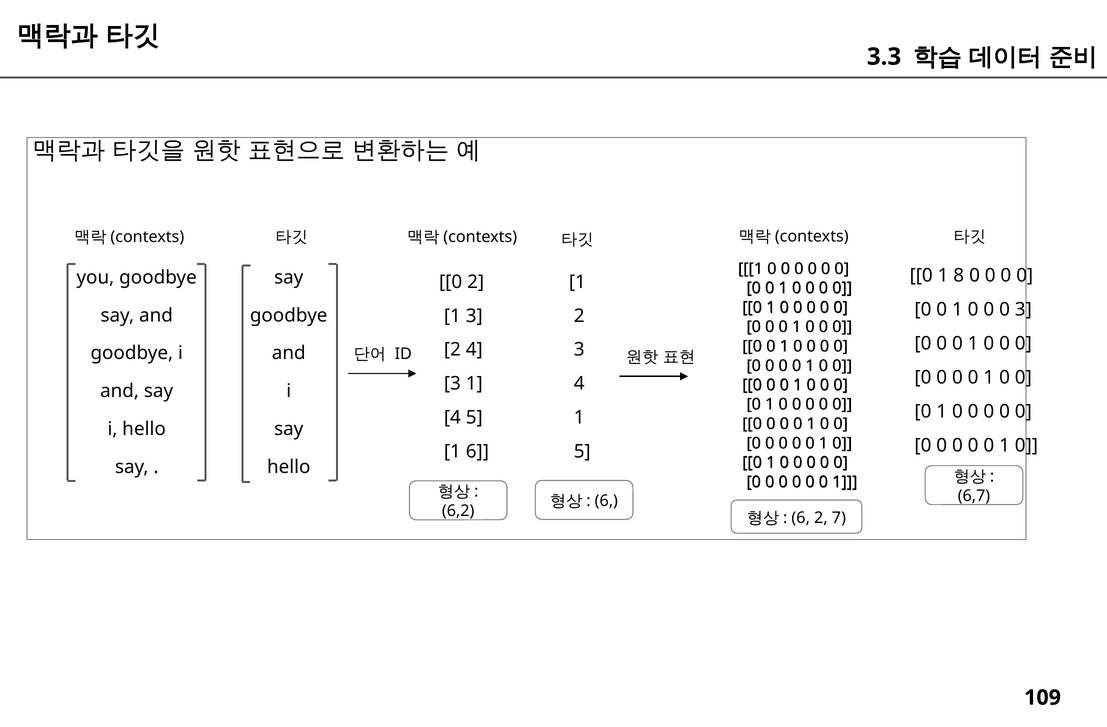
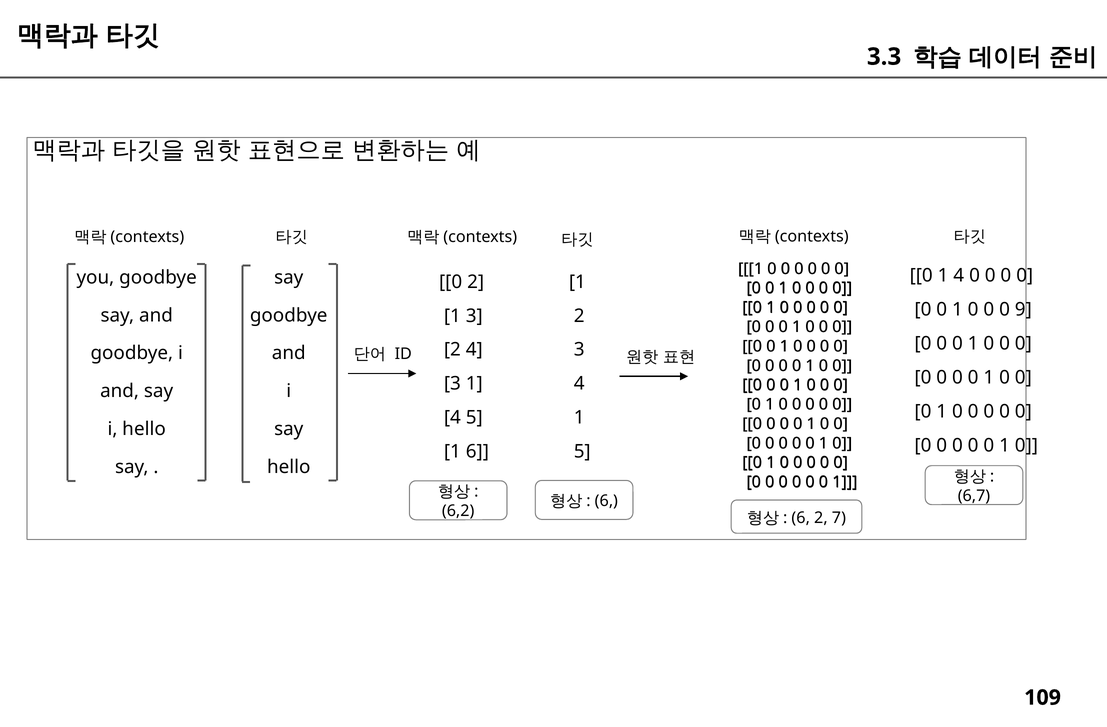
0 1 8: 8 -> 4 (959, 276)
0 3: 3 -> 9 (1023, 310)
